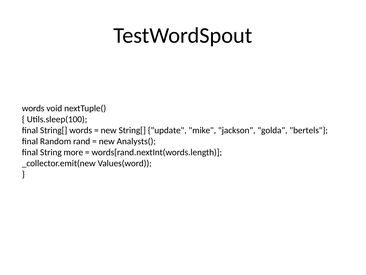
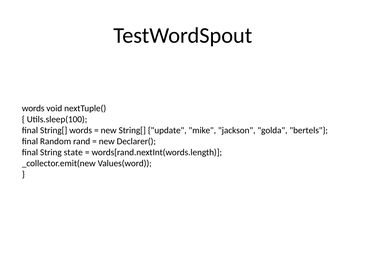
Analysts(: Analysts( -> Declarer( (136, 141)
more: more -> state (73, 152)
